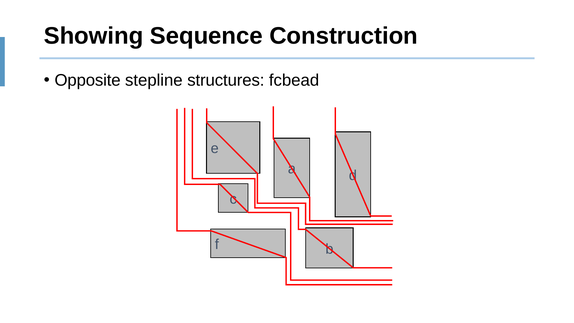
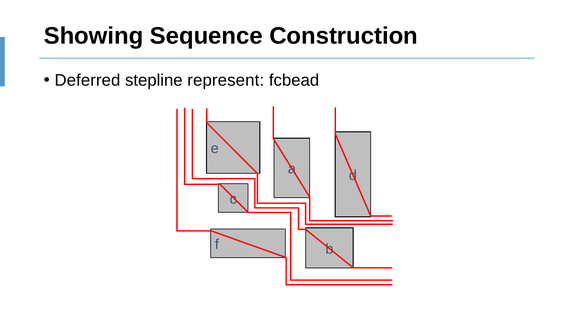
Opposite: Opposite -> Deferred (87, 80)
structures: structures -> represent (226, 80)
